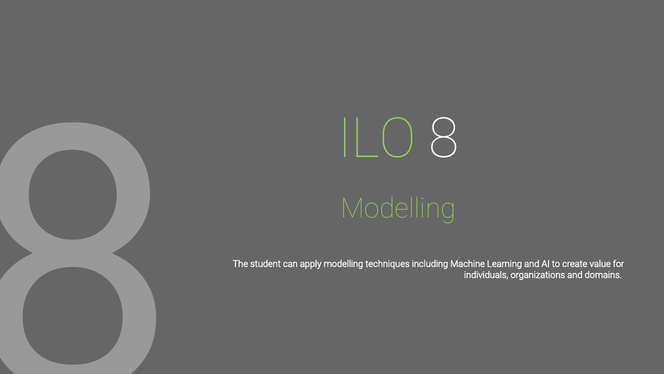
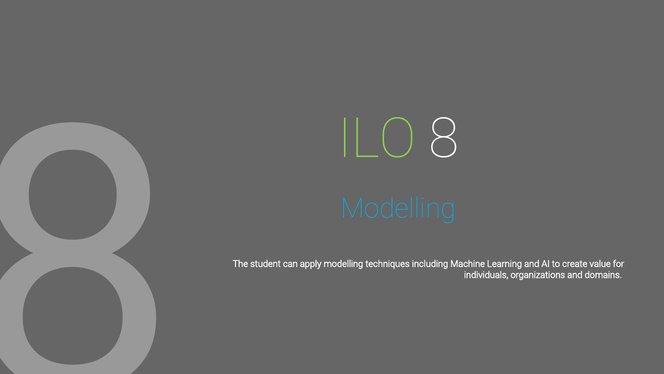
Modelling colour: light green -> light blue (398, 209)
